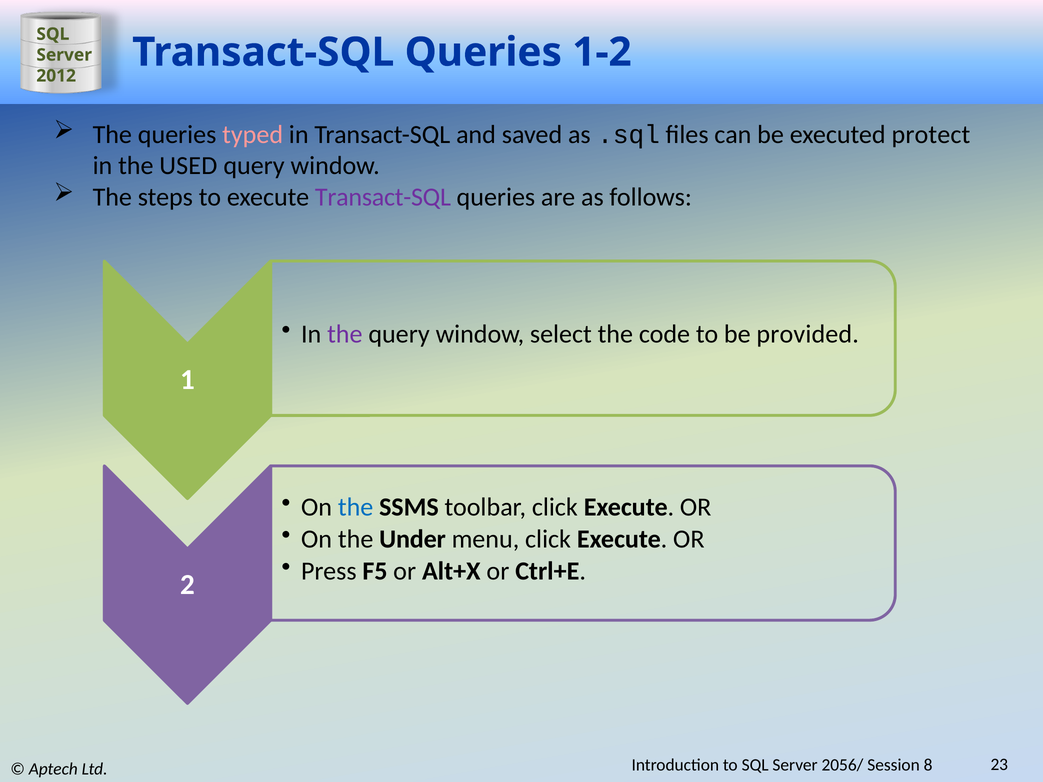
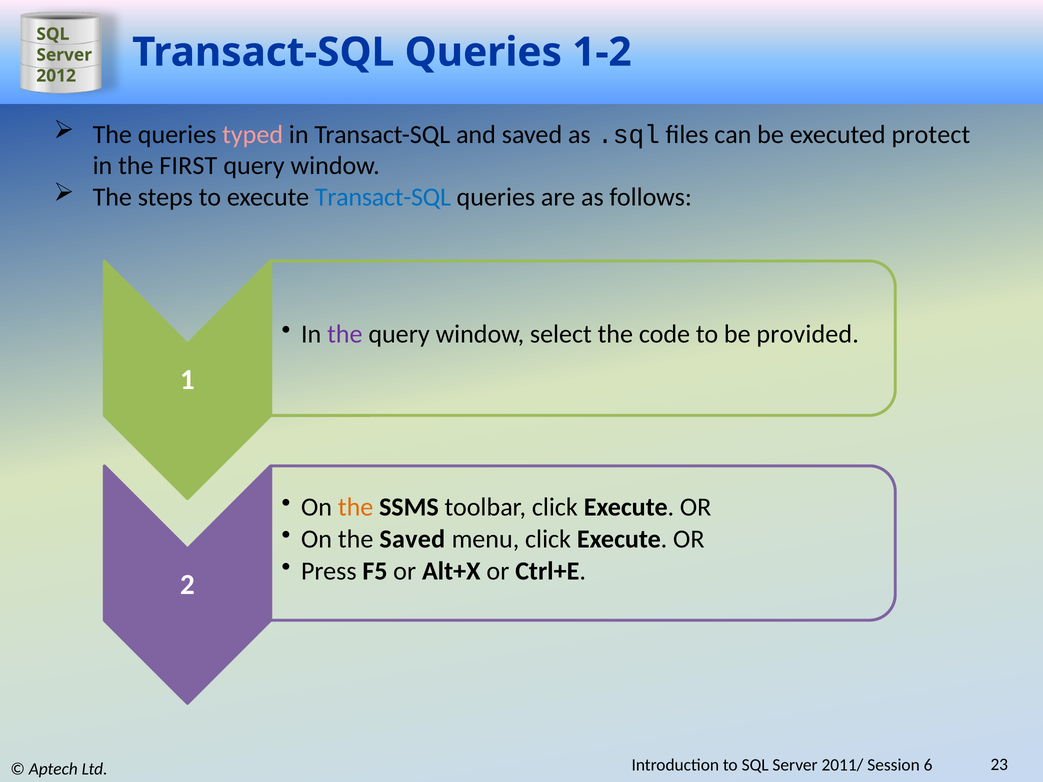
USED: USED -> FIRST (188, 166)
Transact-SQL colour: purple -> blue (383, 197)
the colour: blue -> orange (356, 507)
the Under: Under -> Saved (412, 539)
2056/: 2056/ -> 2011/ (842, 765)
8: 8 -> 6 (928, 765)
